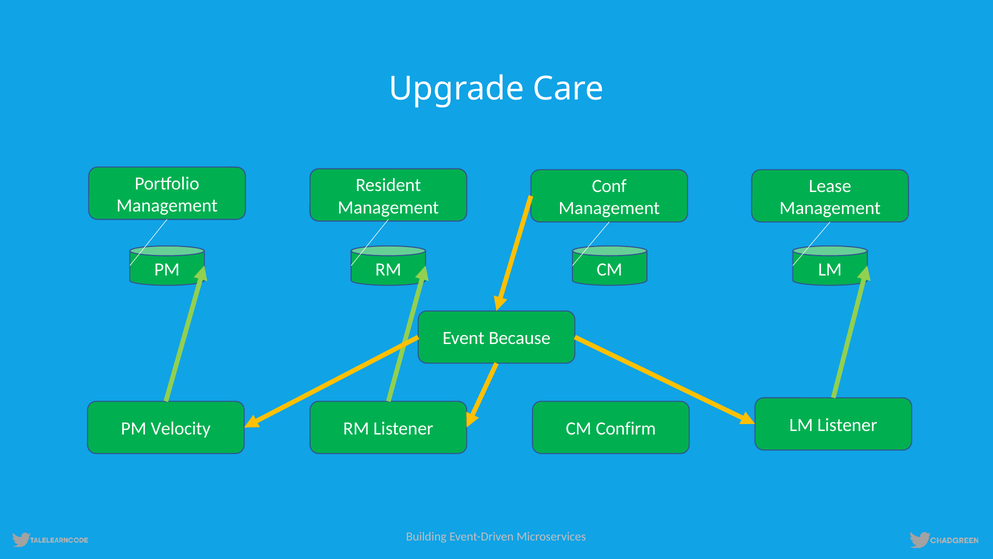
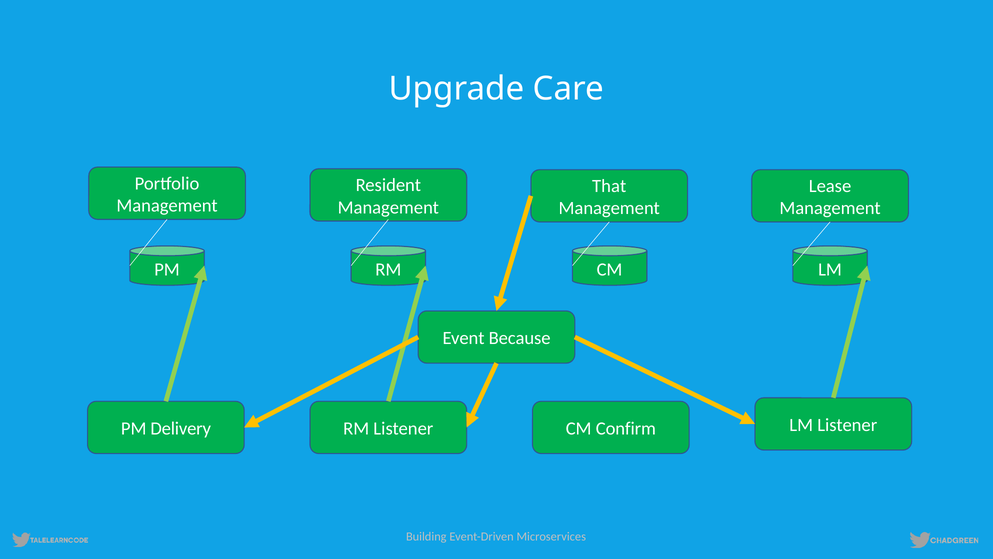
Conf: Conf -> That (609, 186)
Velocity: Velocity -> Delivery (181, 428)
